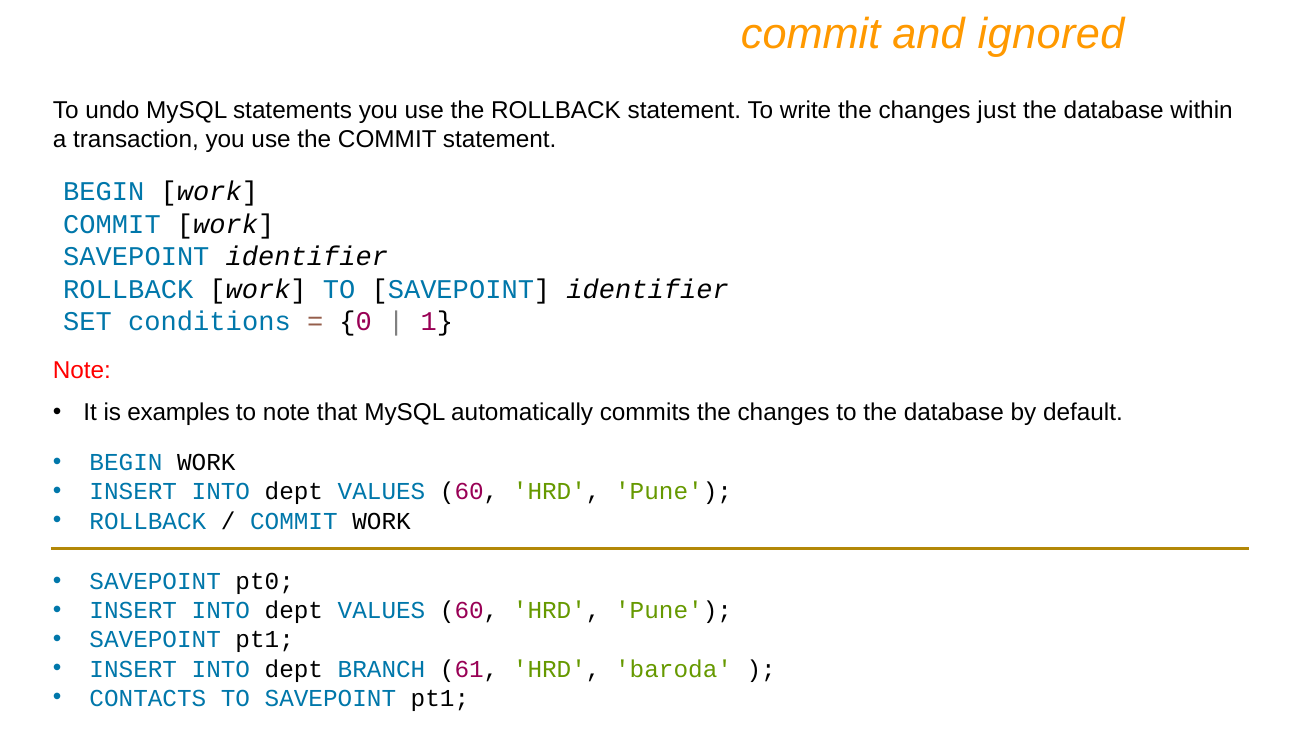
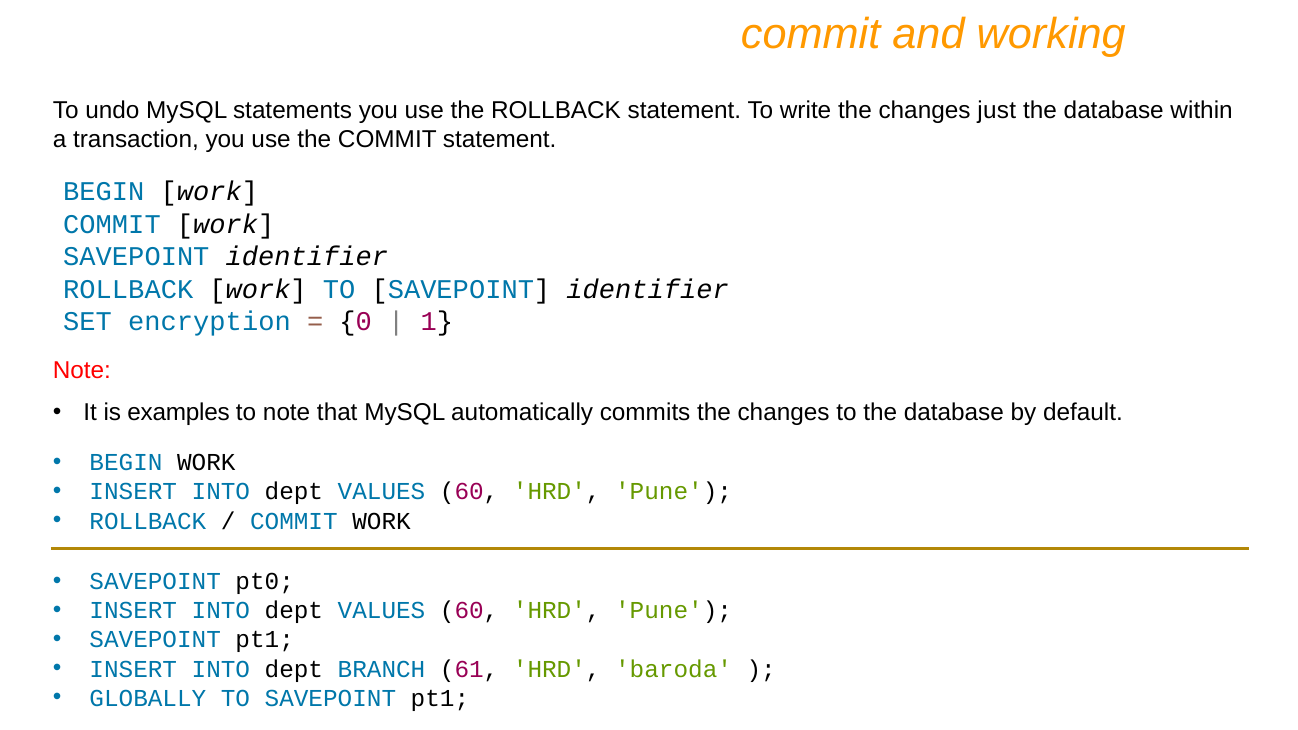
ignored: ignored -> working (1051, 34)
conditions: conditions -> encryption (209, 322)
CONTACTS: CONTACTS -> GLOBALLY (148, 698)
